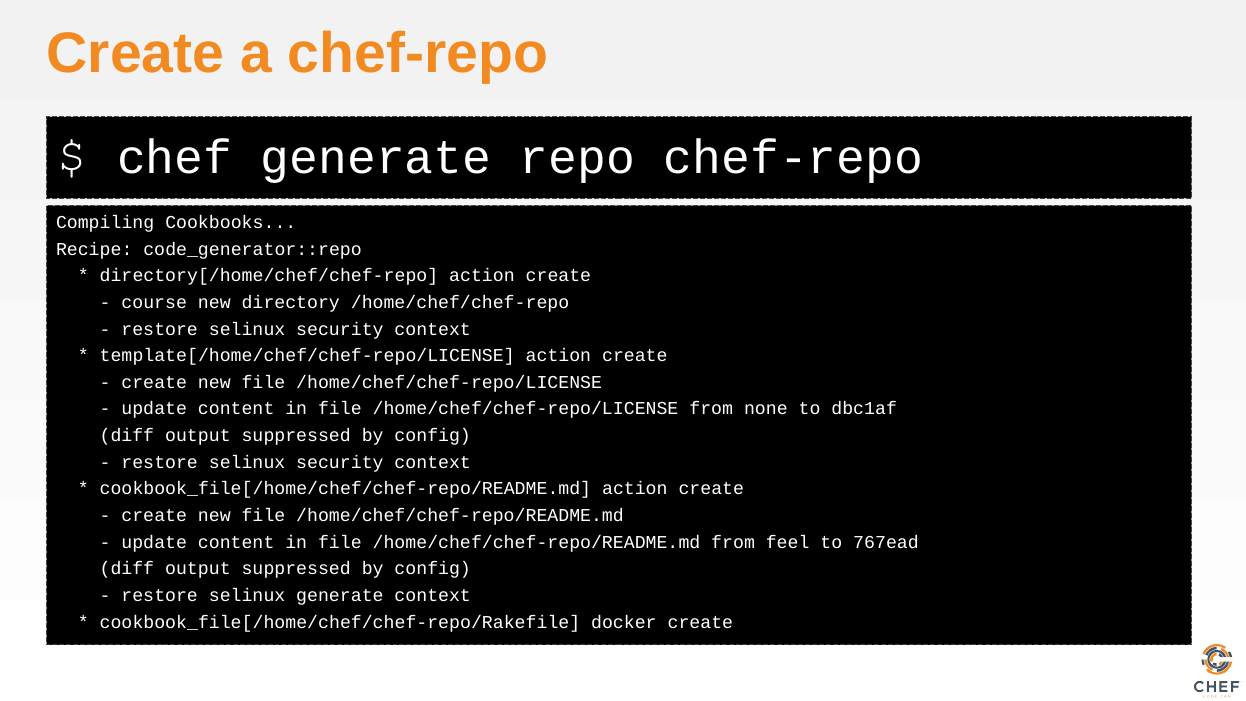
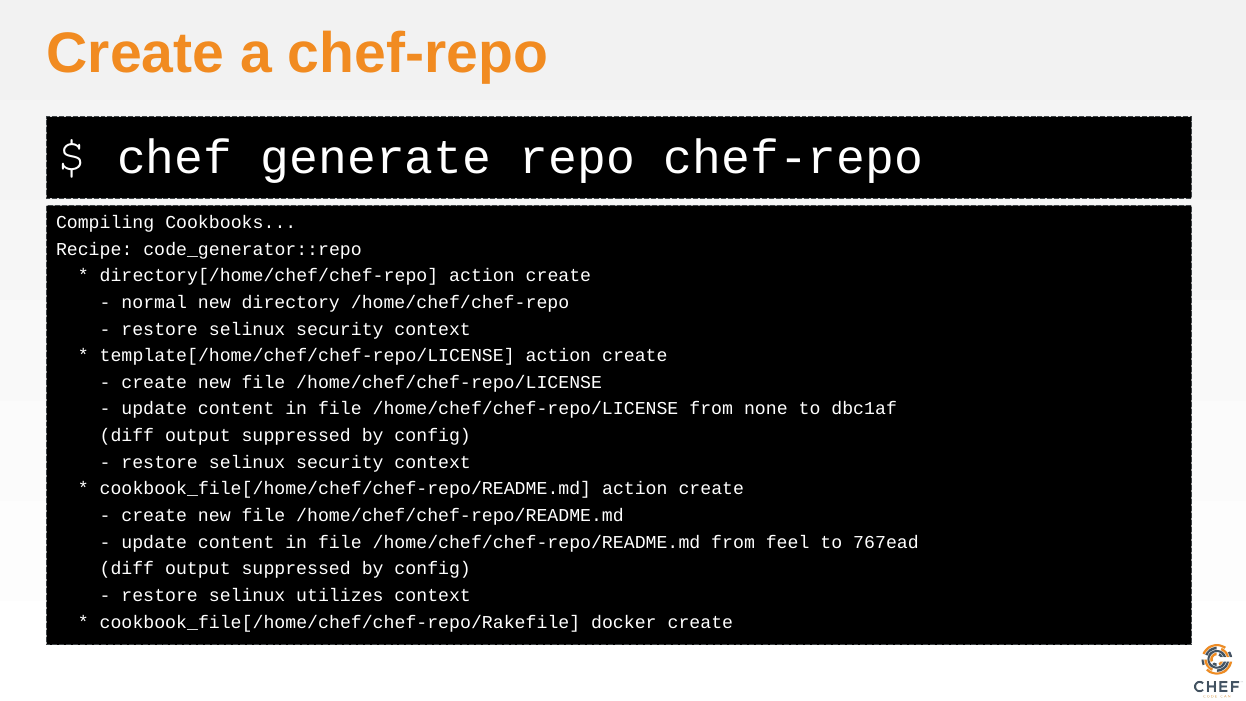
course: course -> normal (154, 302)
selinux generate: generate -> utilizes (340, 595)
